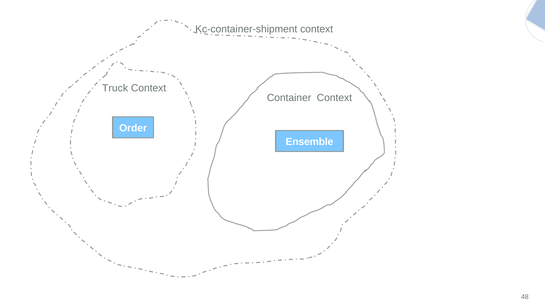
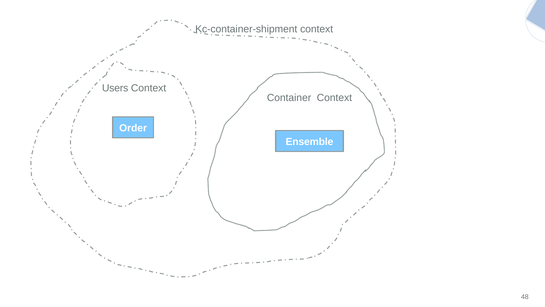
Truck: Truck -> Users (115, 88)
